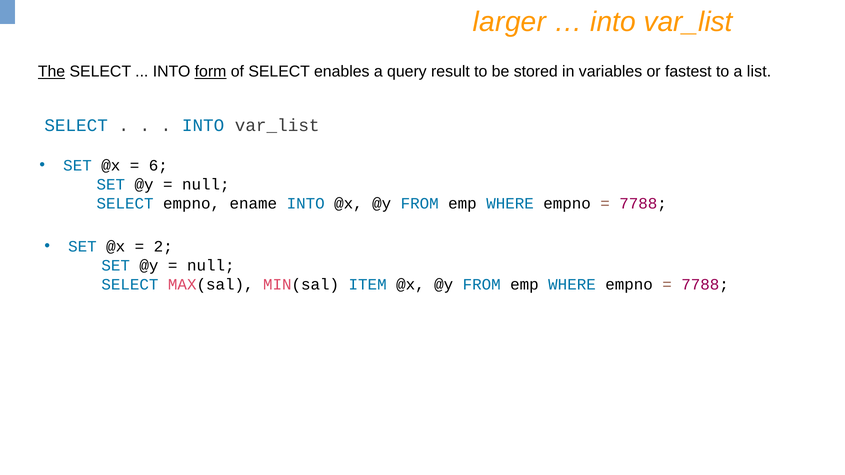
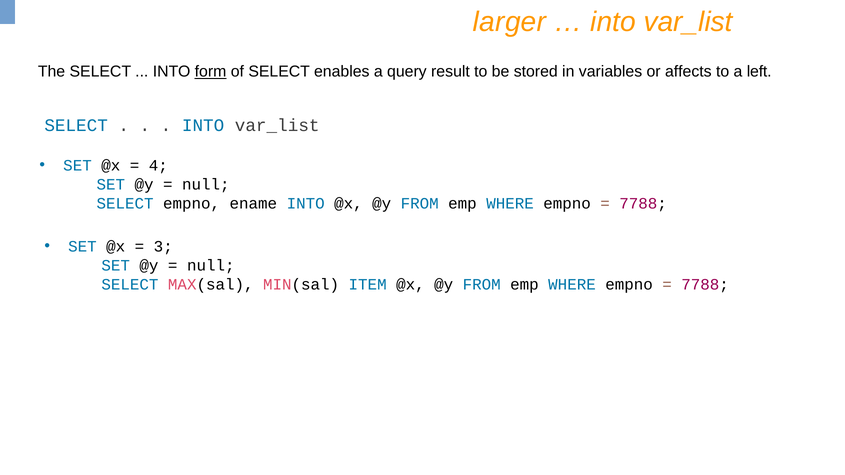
The underline: present -> none (52, 72)
fastest: fastest -> affects (688, 72)
list: list -> left (759, 72)
6: 6 -> 4 (158, 165)
2: 2 -> 3 (163, 247)
